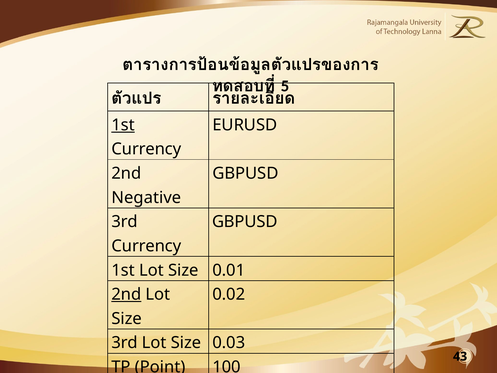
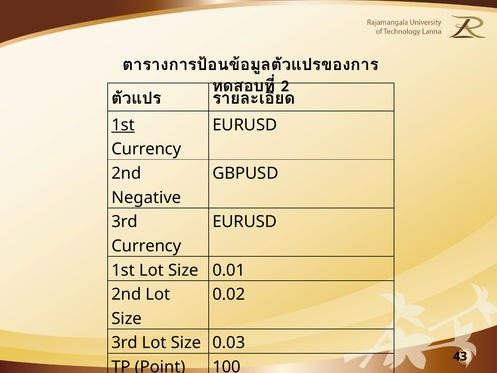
5: 5 -> 2 (285, 86)
GBPUSD: GBPUSD -> EURUSD (245, 222)
2nd underline: present -> none (126, 294)
